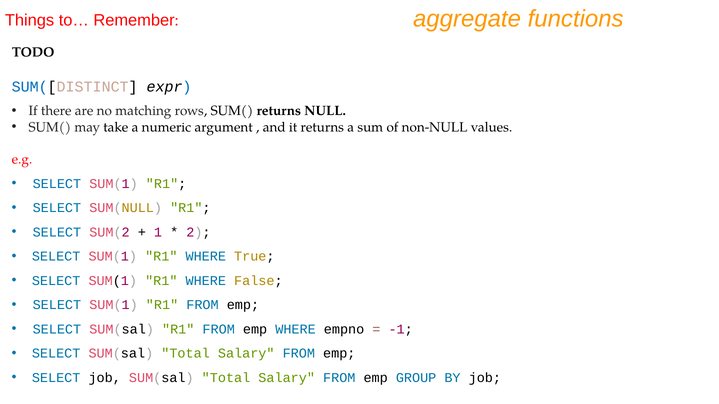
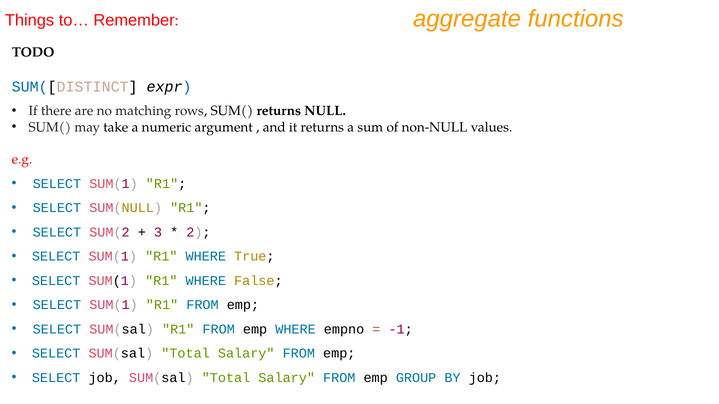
1: 1 -> 3 (158, 232)
